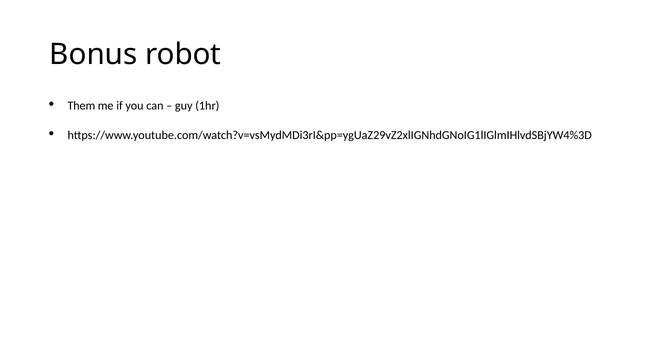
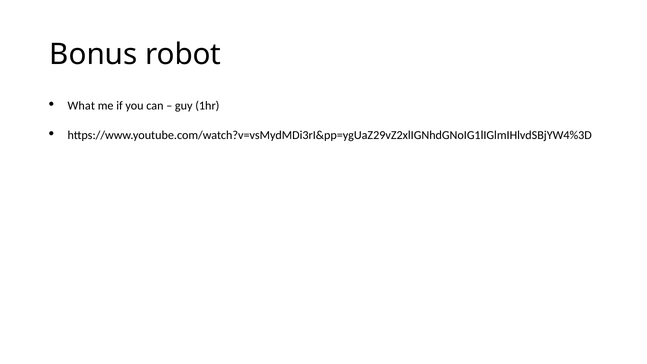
Them: Them -> What (81, 106)
